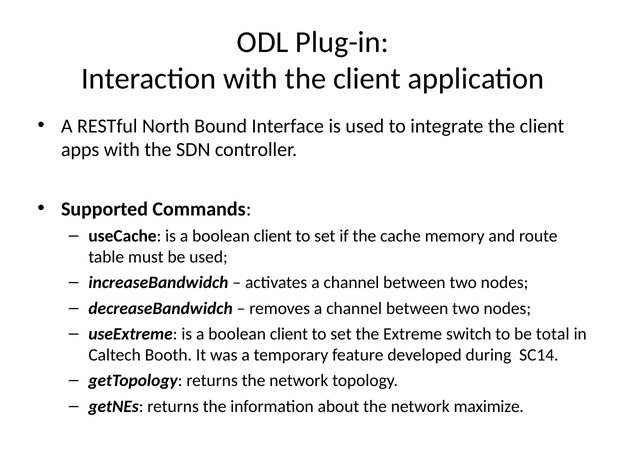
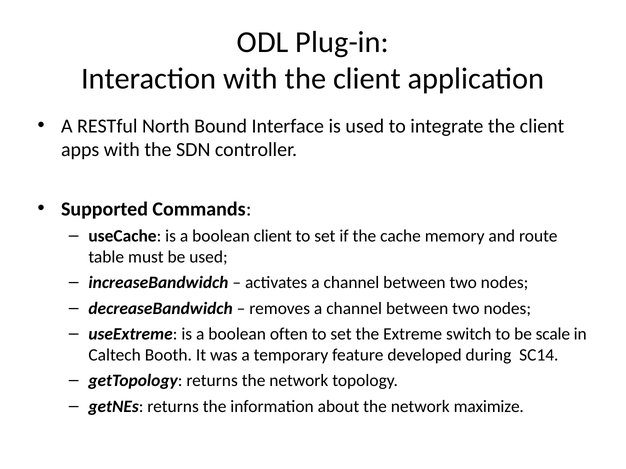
client: client -> often (289, 334)
total: total -> scale (553, 334)
